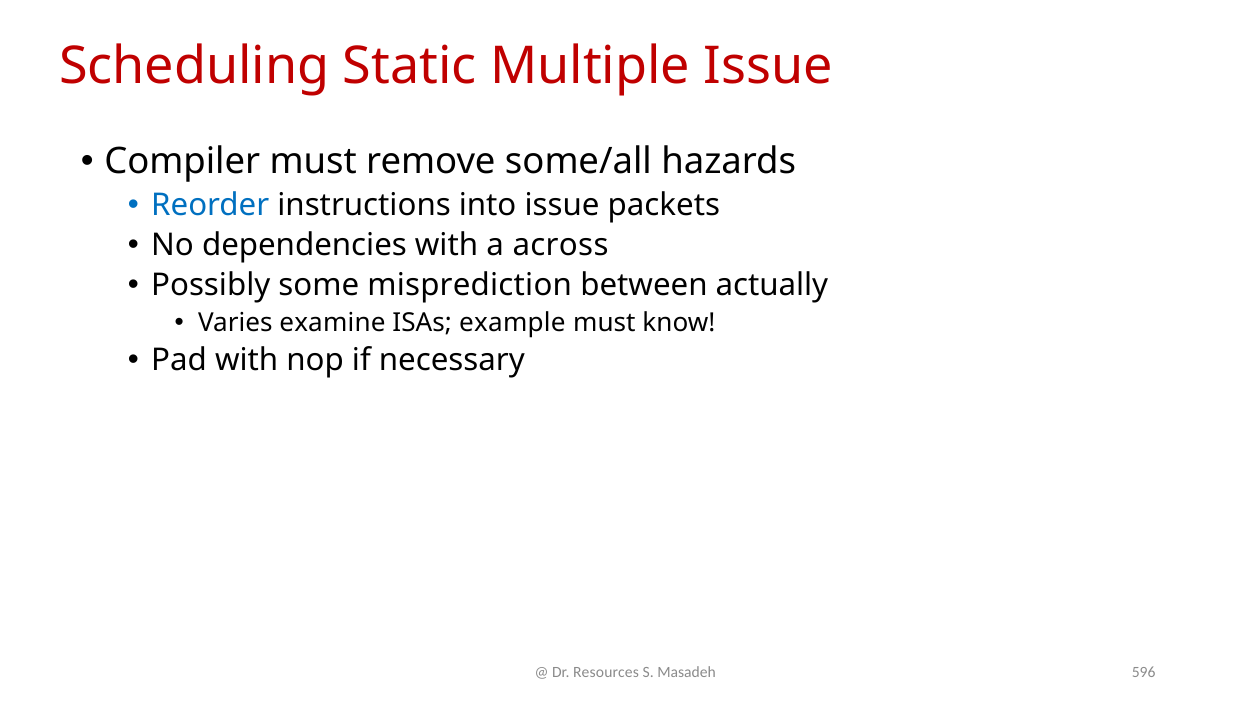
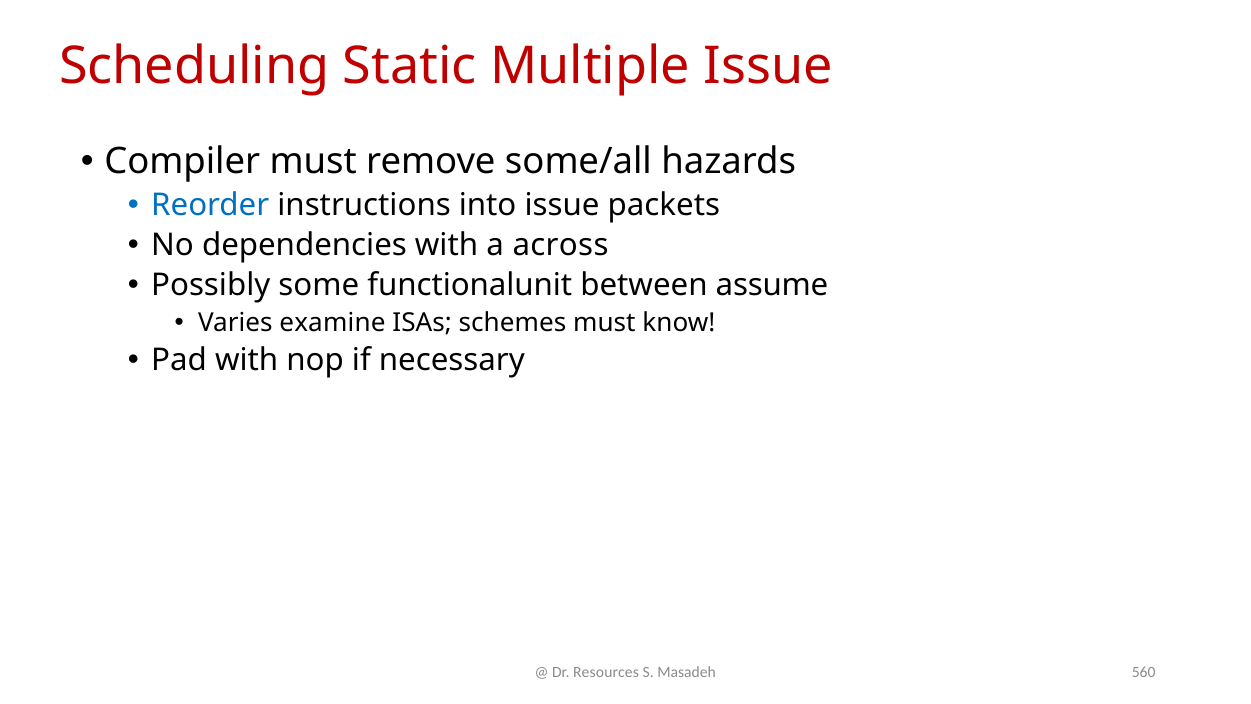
misprediction: misprediction -> functionalunit (470, 285)
actually: actually -> assume (772, 285)
example: example -> schemes (512, 323)
596: 596 -> 560 (1144, 672)
